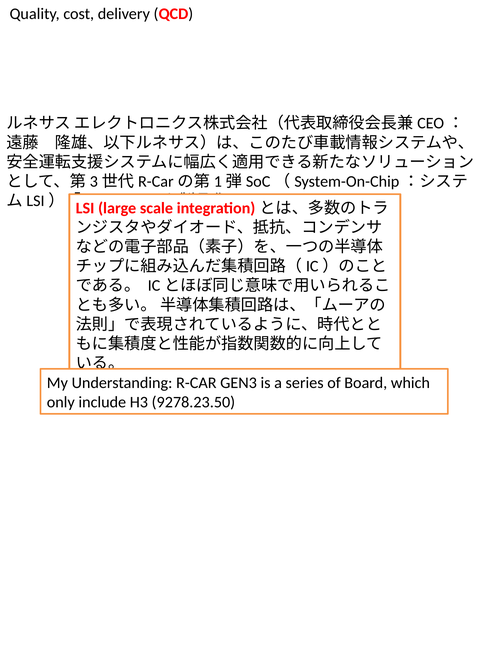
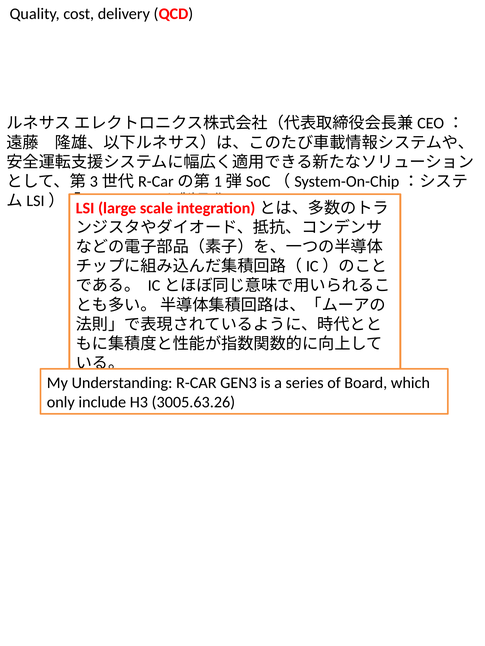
9278.23.50: 9278.23.50 -> 3005.63.26 (193, 403)
